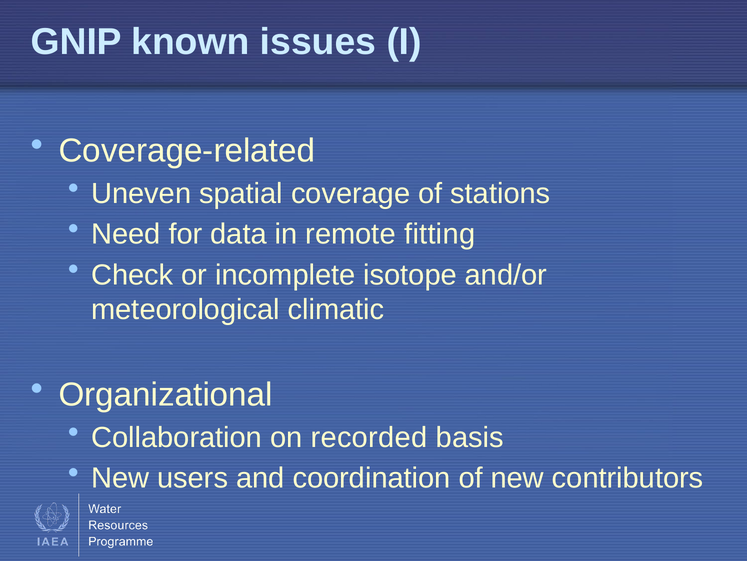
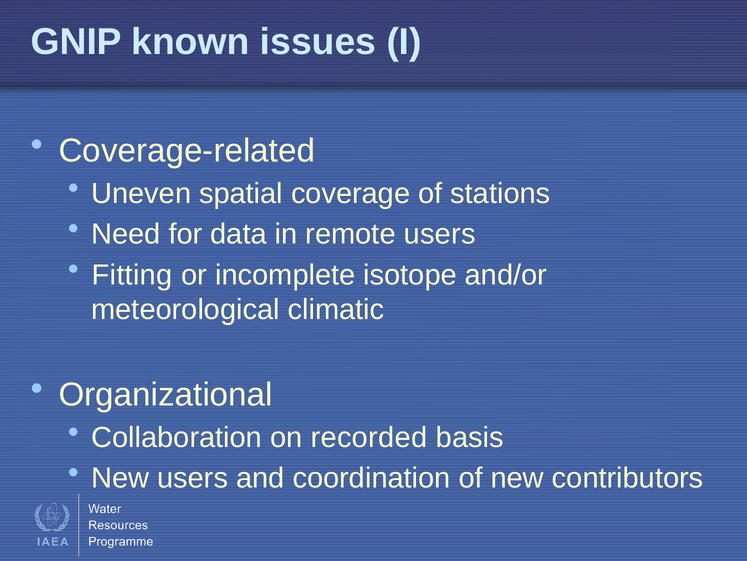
remote fitting: fitting -> users (440, 234)
Check: Check -> Fitting (132, 275)
